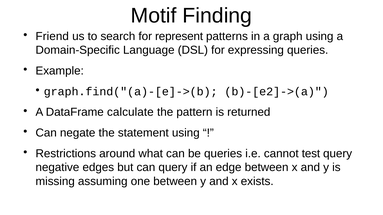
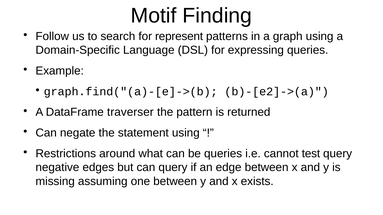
Friend: Friend -> Follow (52, 36)
calculate: calculate -> traverser (130, 112)
